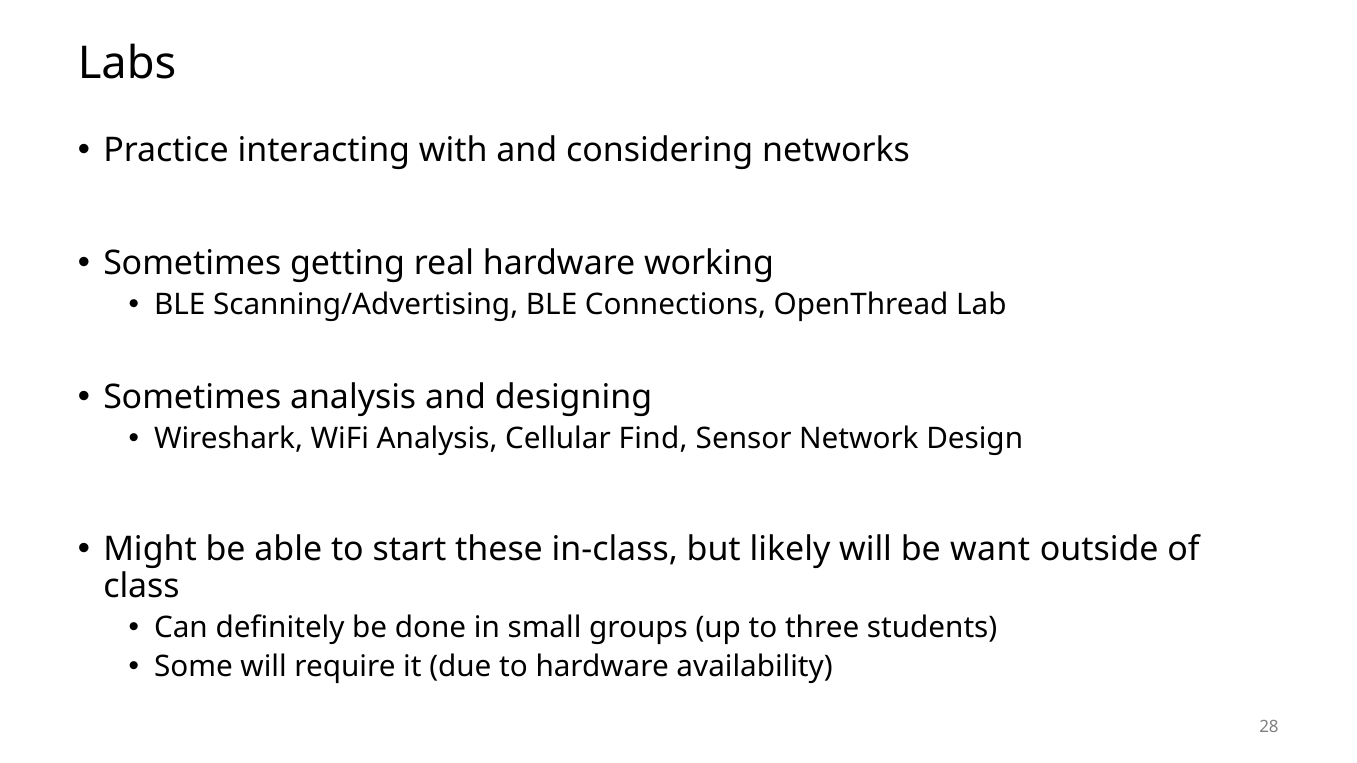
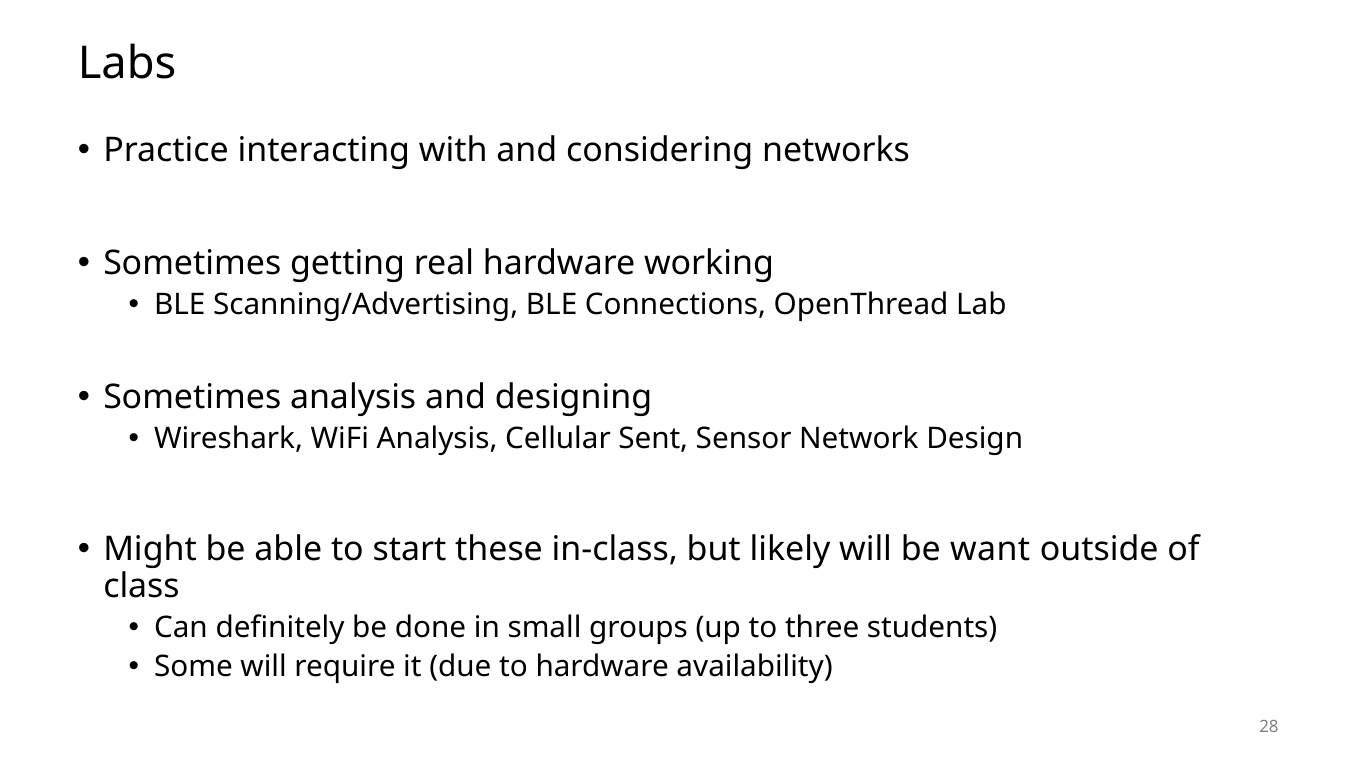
Find: Find -> Sent (653, 439)
